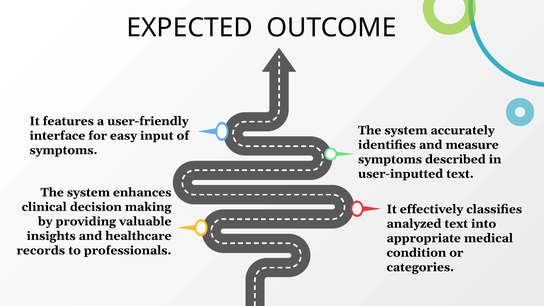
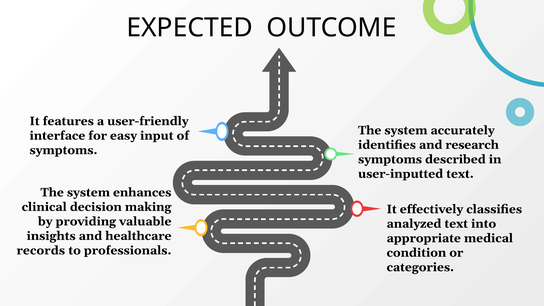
measure: measure -> research (472, 145)
